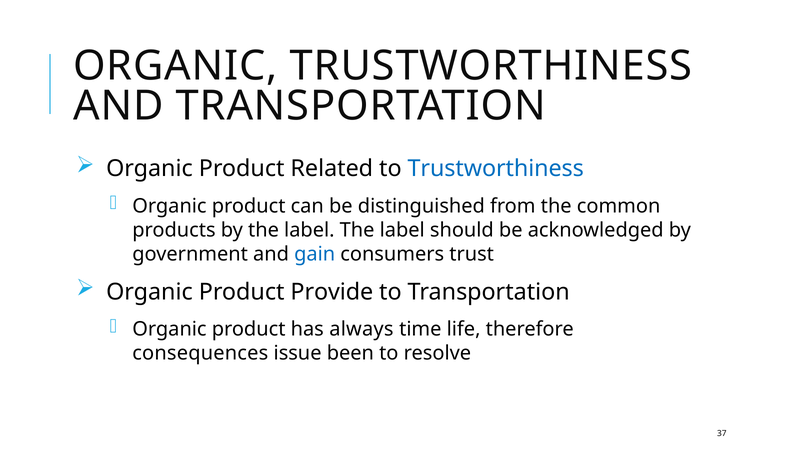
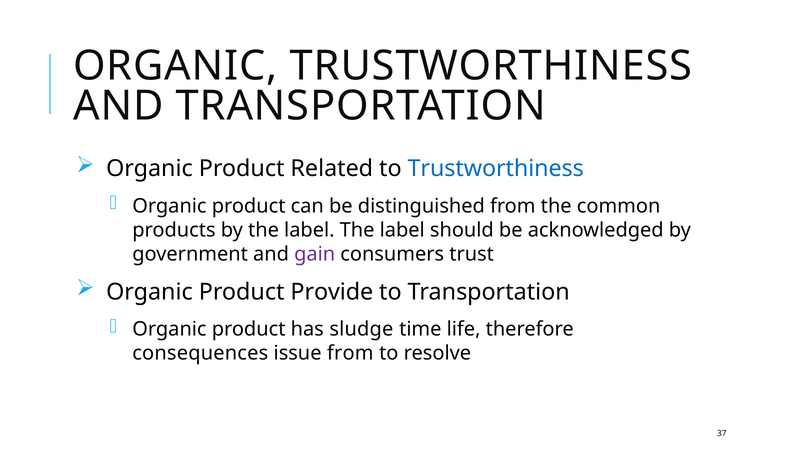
gain colour: blue -> purple (315, 254)
always: always -> sludge (361, 329)
issue been: been -> from (350, 353)
